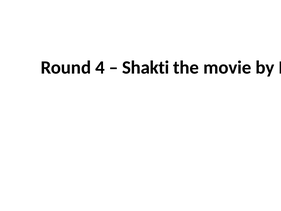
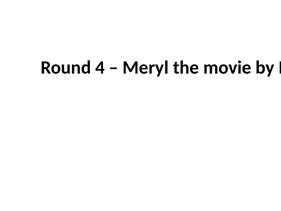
Shakti: Shakti -> Meryl (146, 68)
